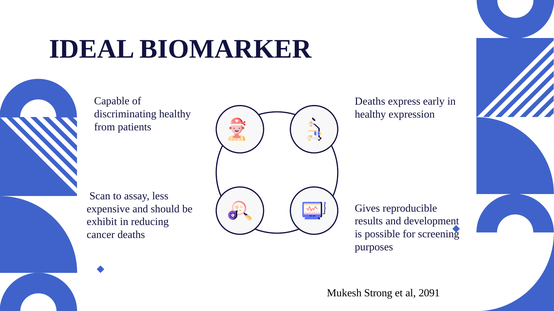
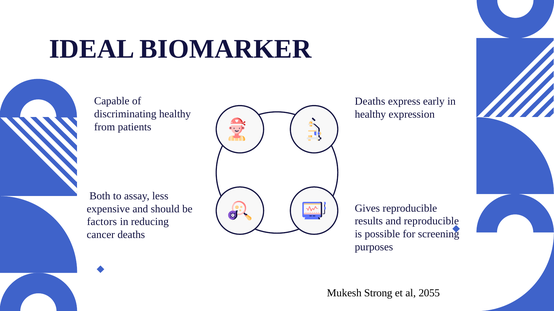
Scan: Scan -> Both (100, 196)
and development: development -> reproducible (431, 221)
exhibit: exhibit -> factors (102, 222)
2091: 2091 -> 2055 (429, 294)
